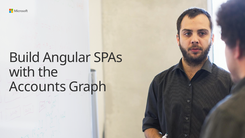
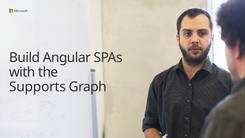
Accounts: Accounts -> Supports (38, 87)
